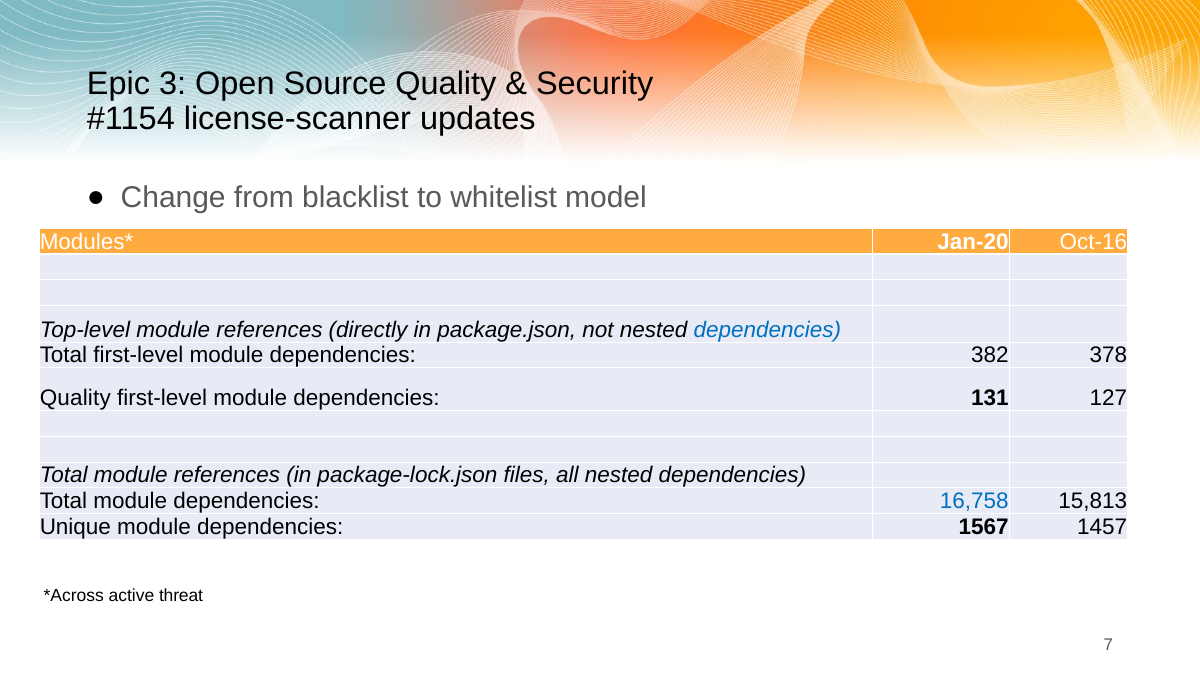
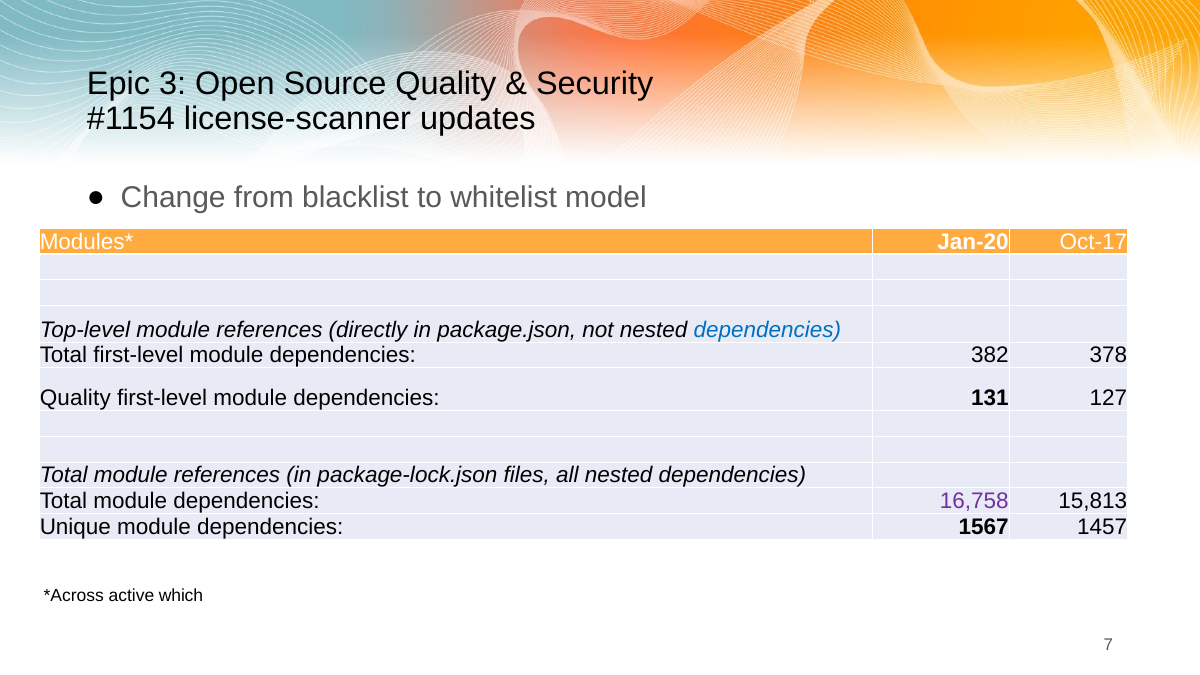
Oct-16: Oct-16 -> Oct-17 (1093, 242)
16,758 colour: blue -> purple (974, 501)
threat: threat -> which (181, 596)
